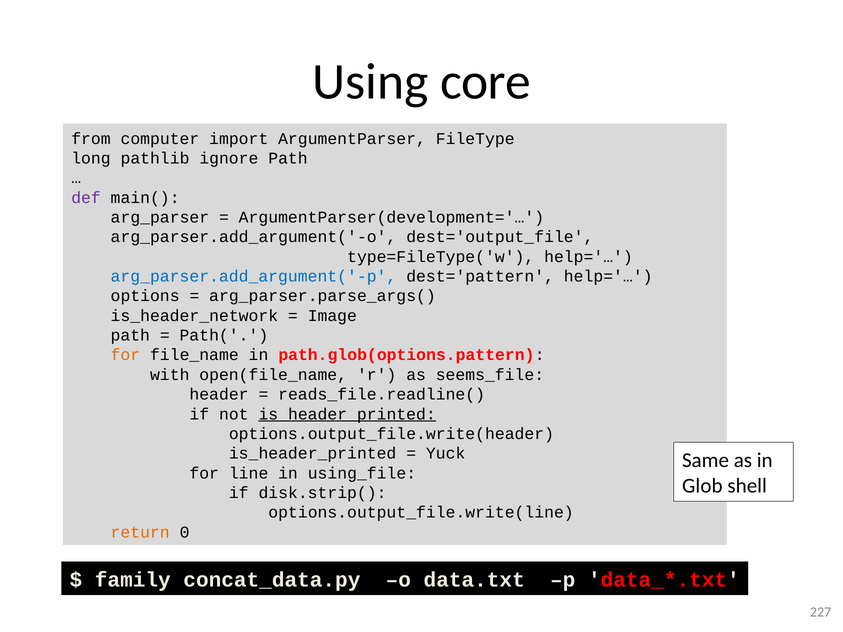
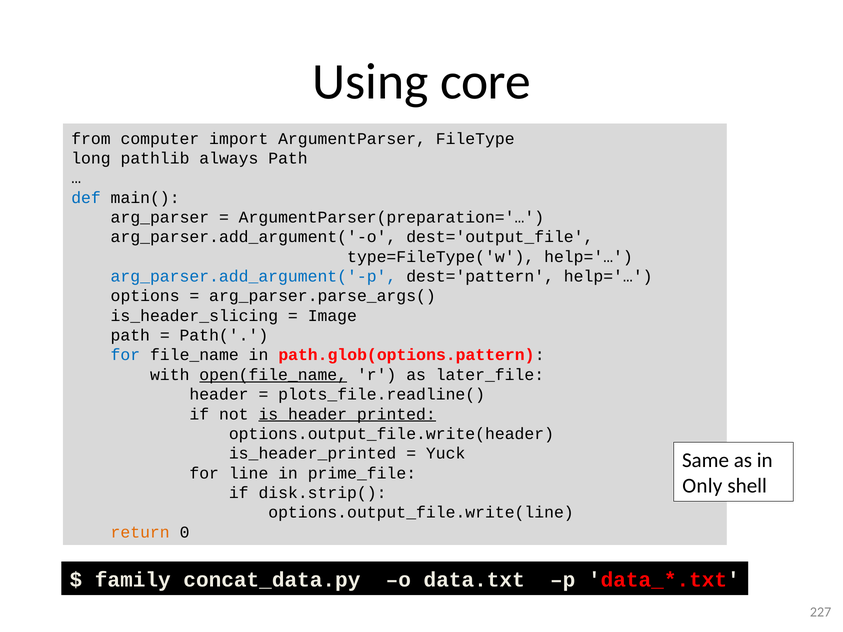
ignore: ignore -> always (229, 158)
def colour: purple -> blue (86, 198)
ArgumentParser(development='…: ArgumentParser(development='… -> ArgumentParser(preparation='… (391, 217)
is_header_network: is_header_network -> is_header_slicing (194, 316)
for colour: orange -> blue (125, 355)
open(file_name underline: none -> present (273, 375)
seems_file: seems_file -> later_file (490, 375)
reads_file.readline(: reads_file.readline( -> plots_file.readline( (382, 395)
using_file: using_file -> prime_file (362, 473)
Glob: Glob -> Only (702, 486)
